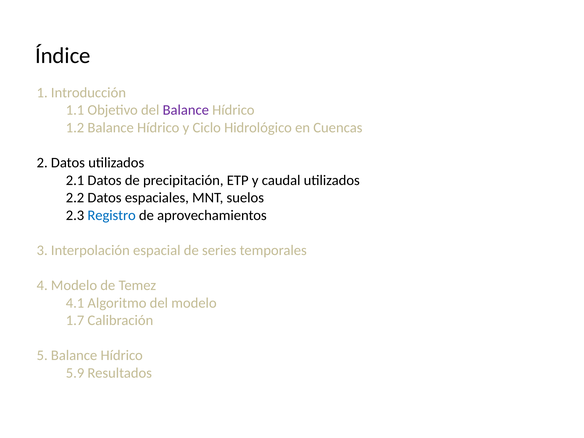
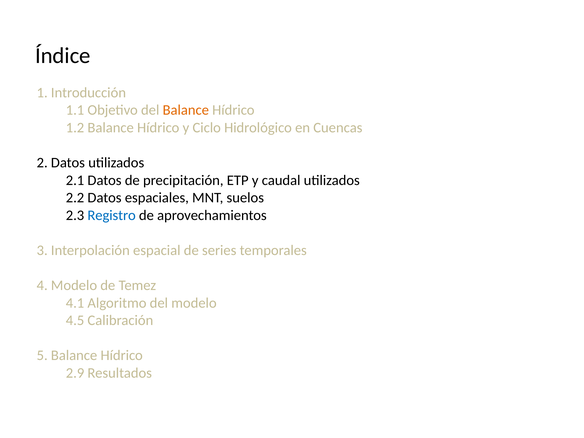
Balance colour: purple -> orange (186, 110)
1.7: 1.7 -> 4.5 (75, 320)
5.9: 5.9 -> 2.9 (75, 373)
